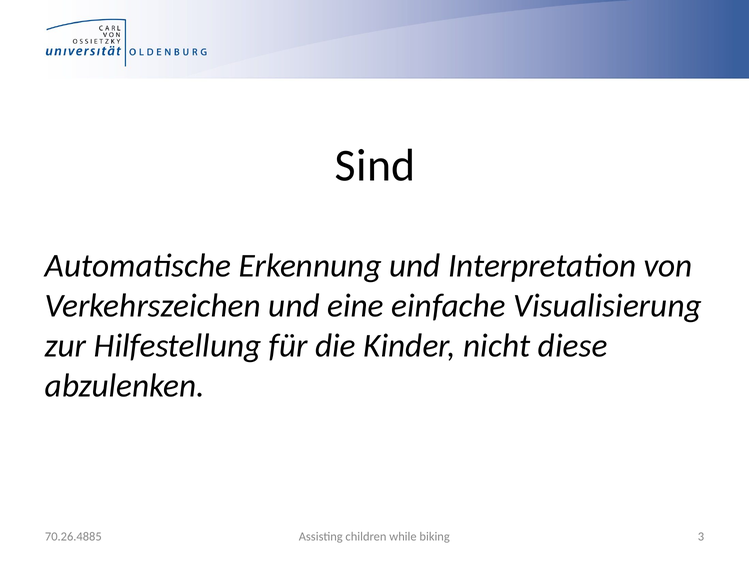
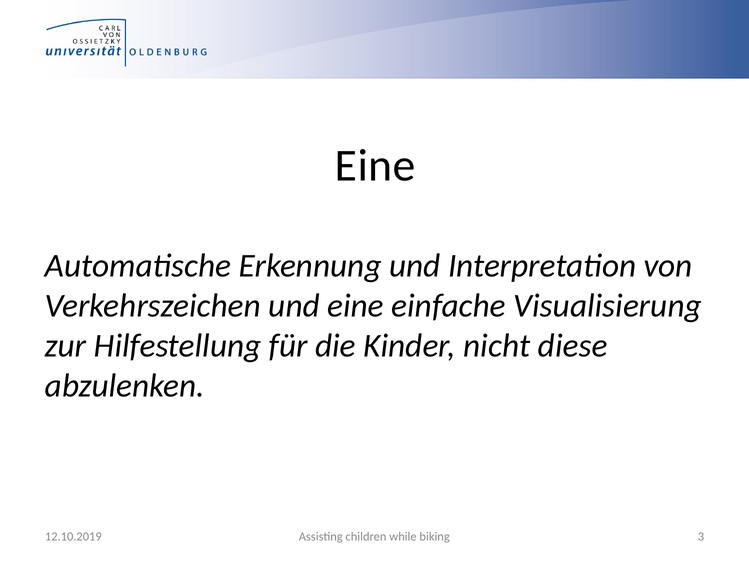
Sind: Sind -> Eine (375, 166)
70.26.4885: 70.26.4885 -> 12.10.2019 (73, 536)
